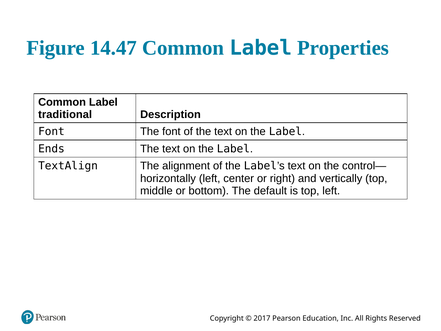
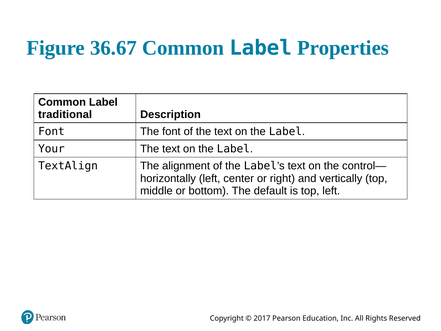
14.47: 14.47 -> 36.67 (113, 48)
Ends: Ends -> Your (51, 149)
